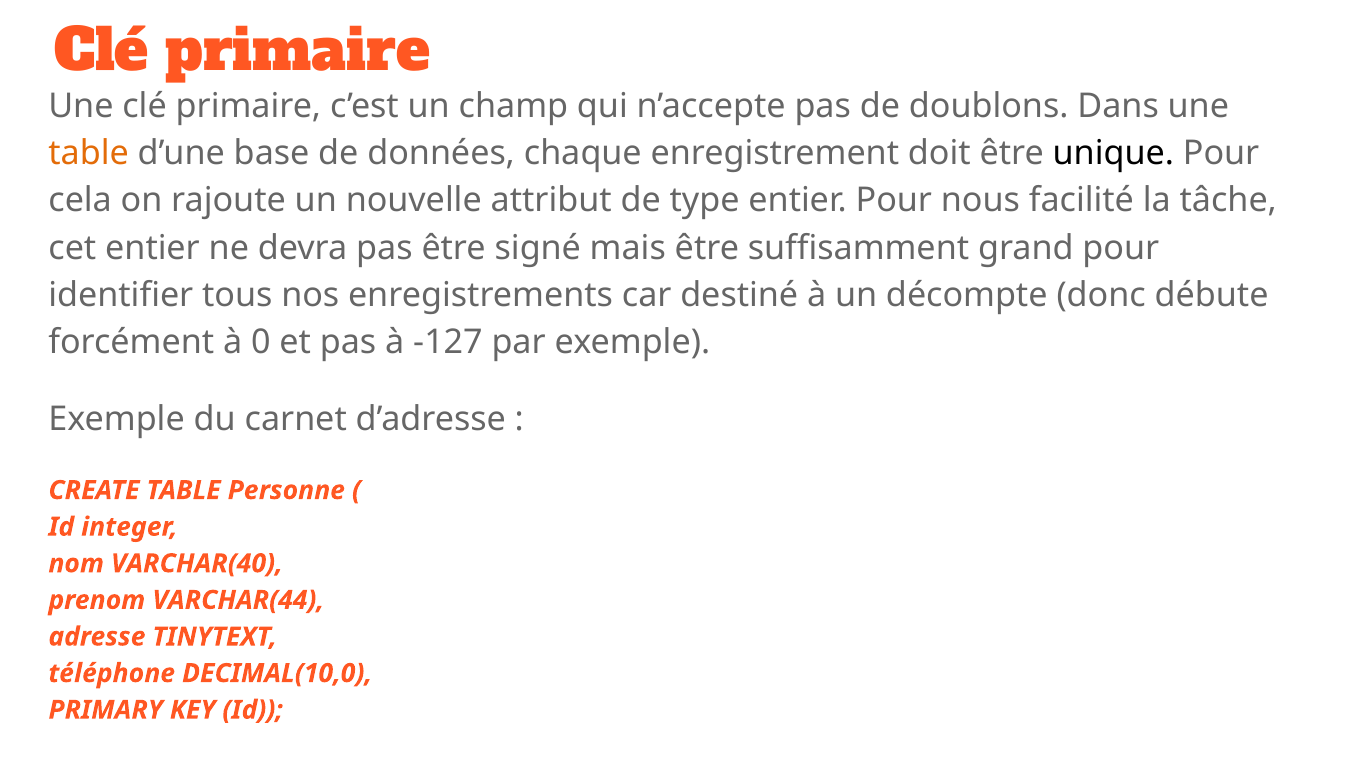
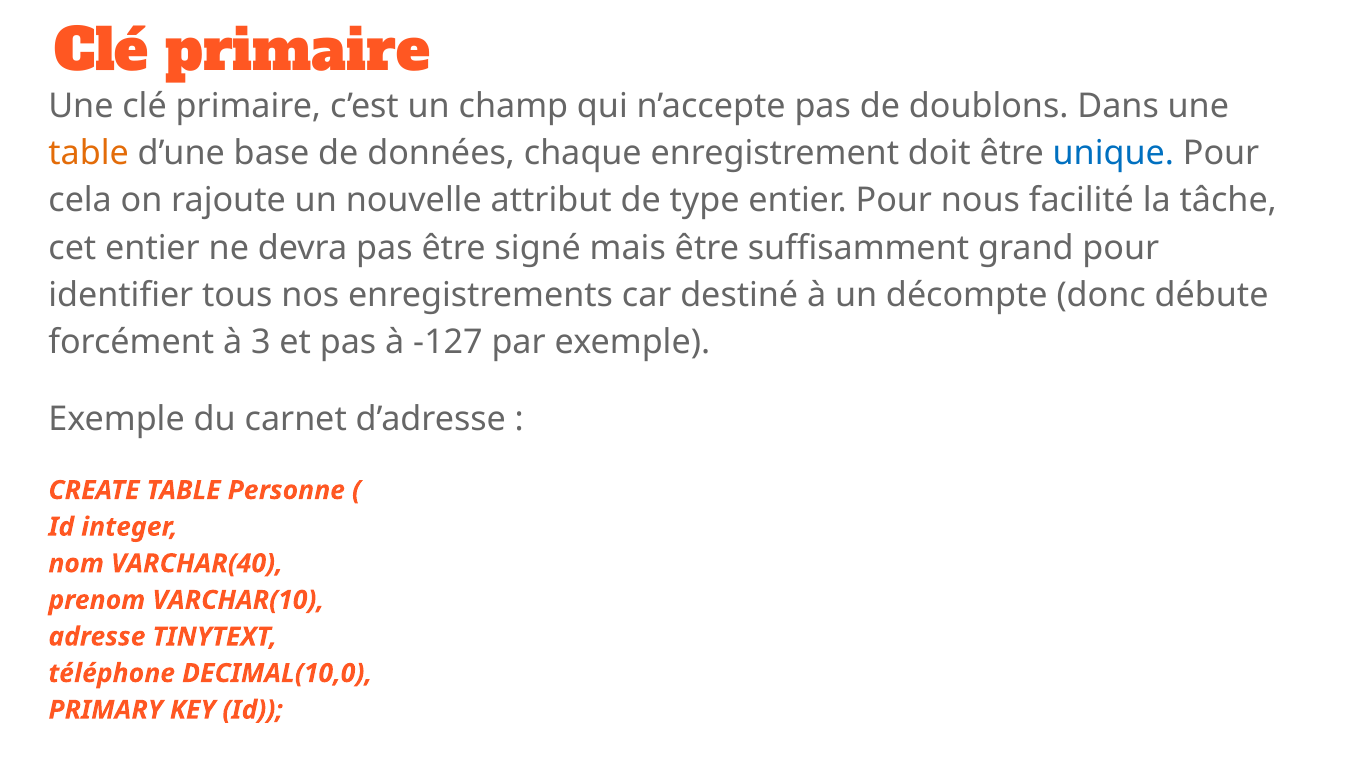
unique colour: black -> blue (1113, 154)
0: 0 -> 3 (261, 342)
VARCHAR(44: VARCHAR(44 -> VARCHAR(10 (238, 600)
